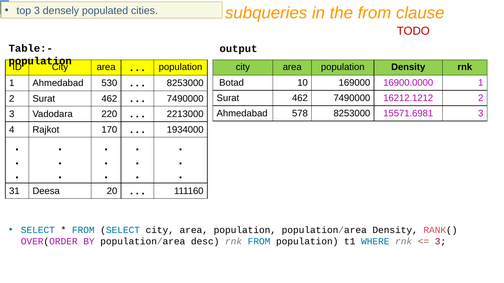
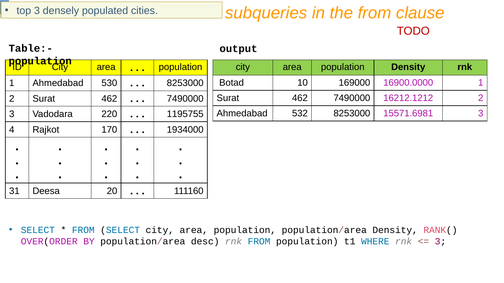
578: 578 -> 532 (300, 114)
2213000: 2213000 -> 1195755 (185, 114)
